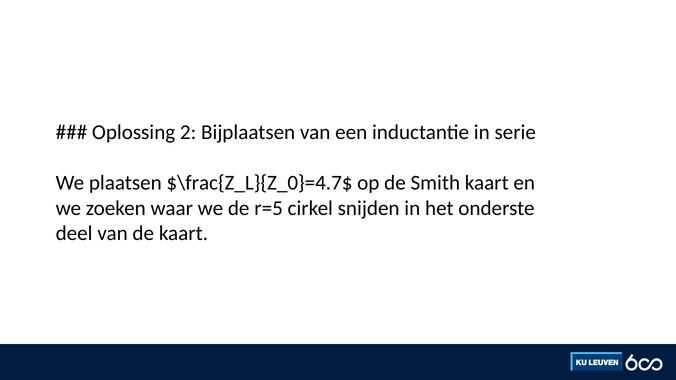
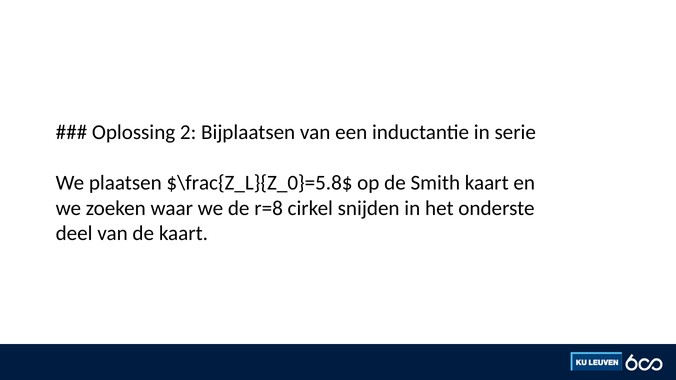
$\frac{Z_L}{Z_0}=4.7$: $\frac{Z_L}{Z_0}=4.7$ -> $\frac{Z_L}{Z_0}=5.8$ (259, 183)
r=5: r=5 -> r=8 (269, 208)
